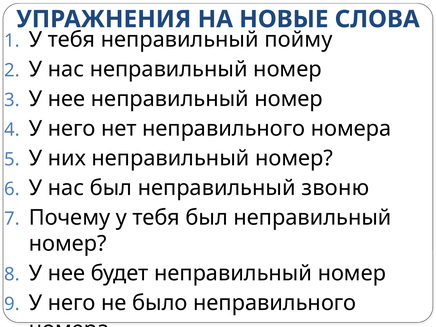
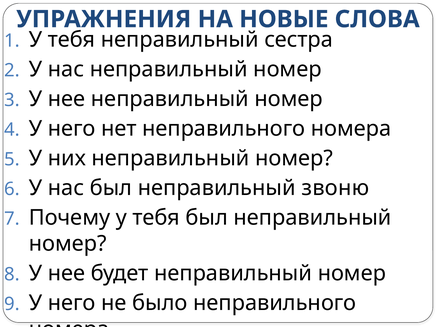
пойму: пойму -> сестра (299, 39)
